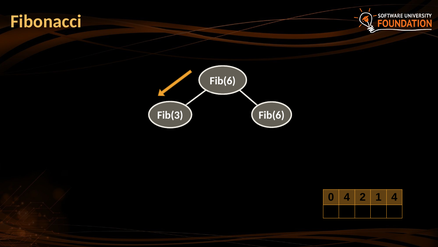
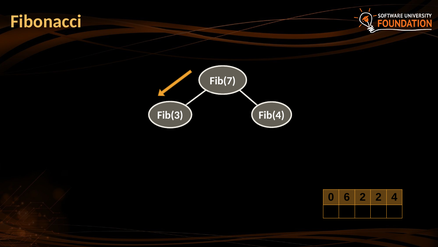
Fib(6: Fib(6 -> Fib(7 (223, 81)
Fib(3 Fib(6: Fib(6 -> Fib(4 (272, 115)
0 4: 4 -> 6 (347, 197)
2 1: 1 -> 2 (378, 197)
